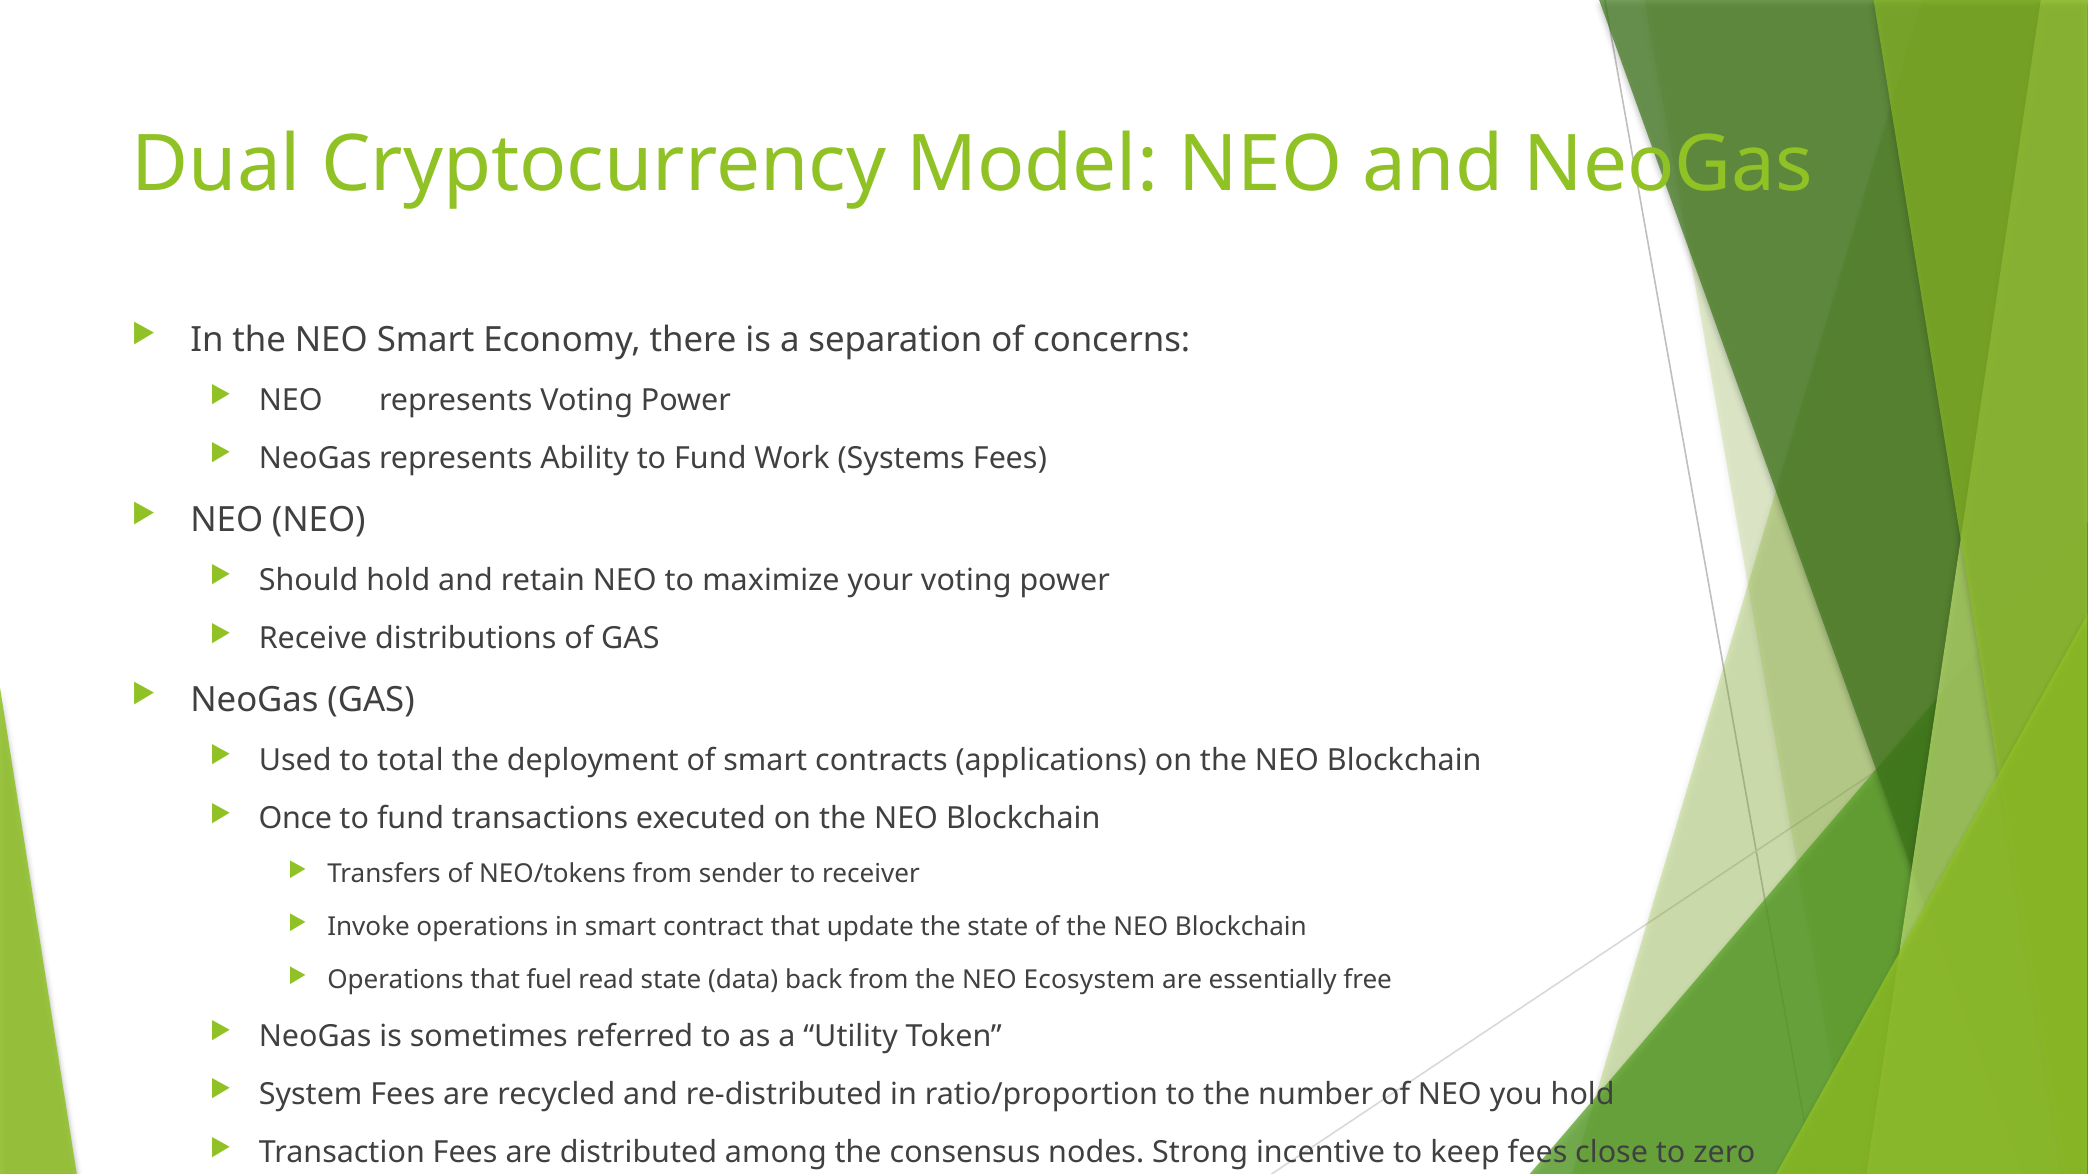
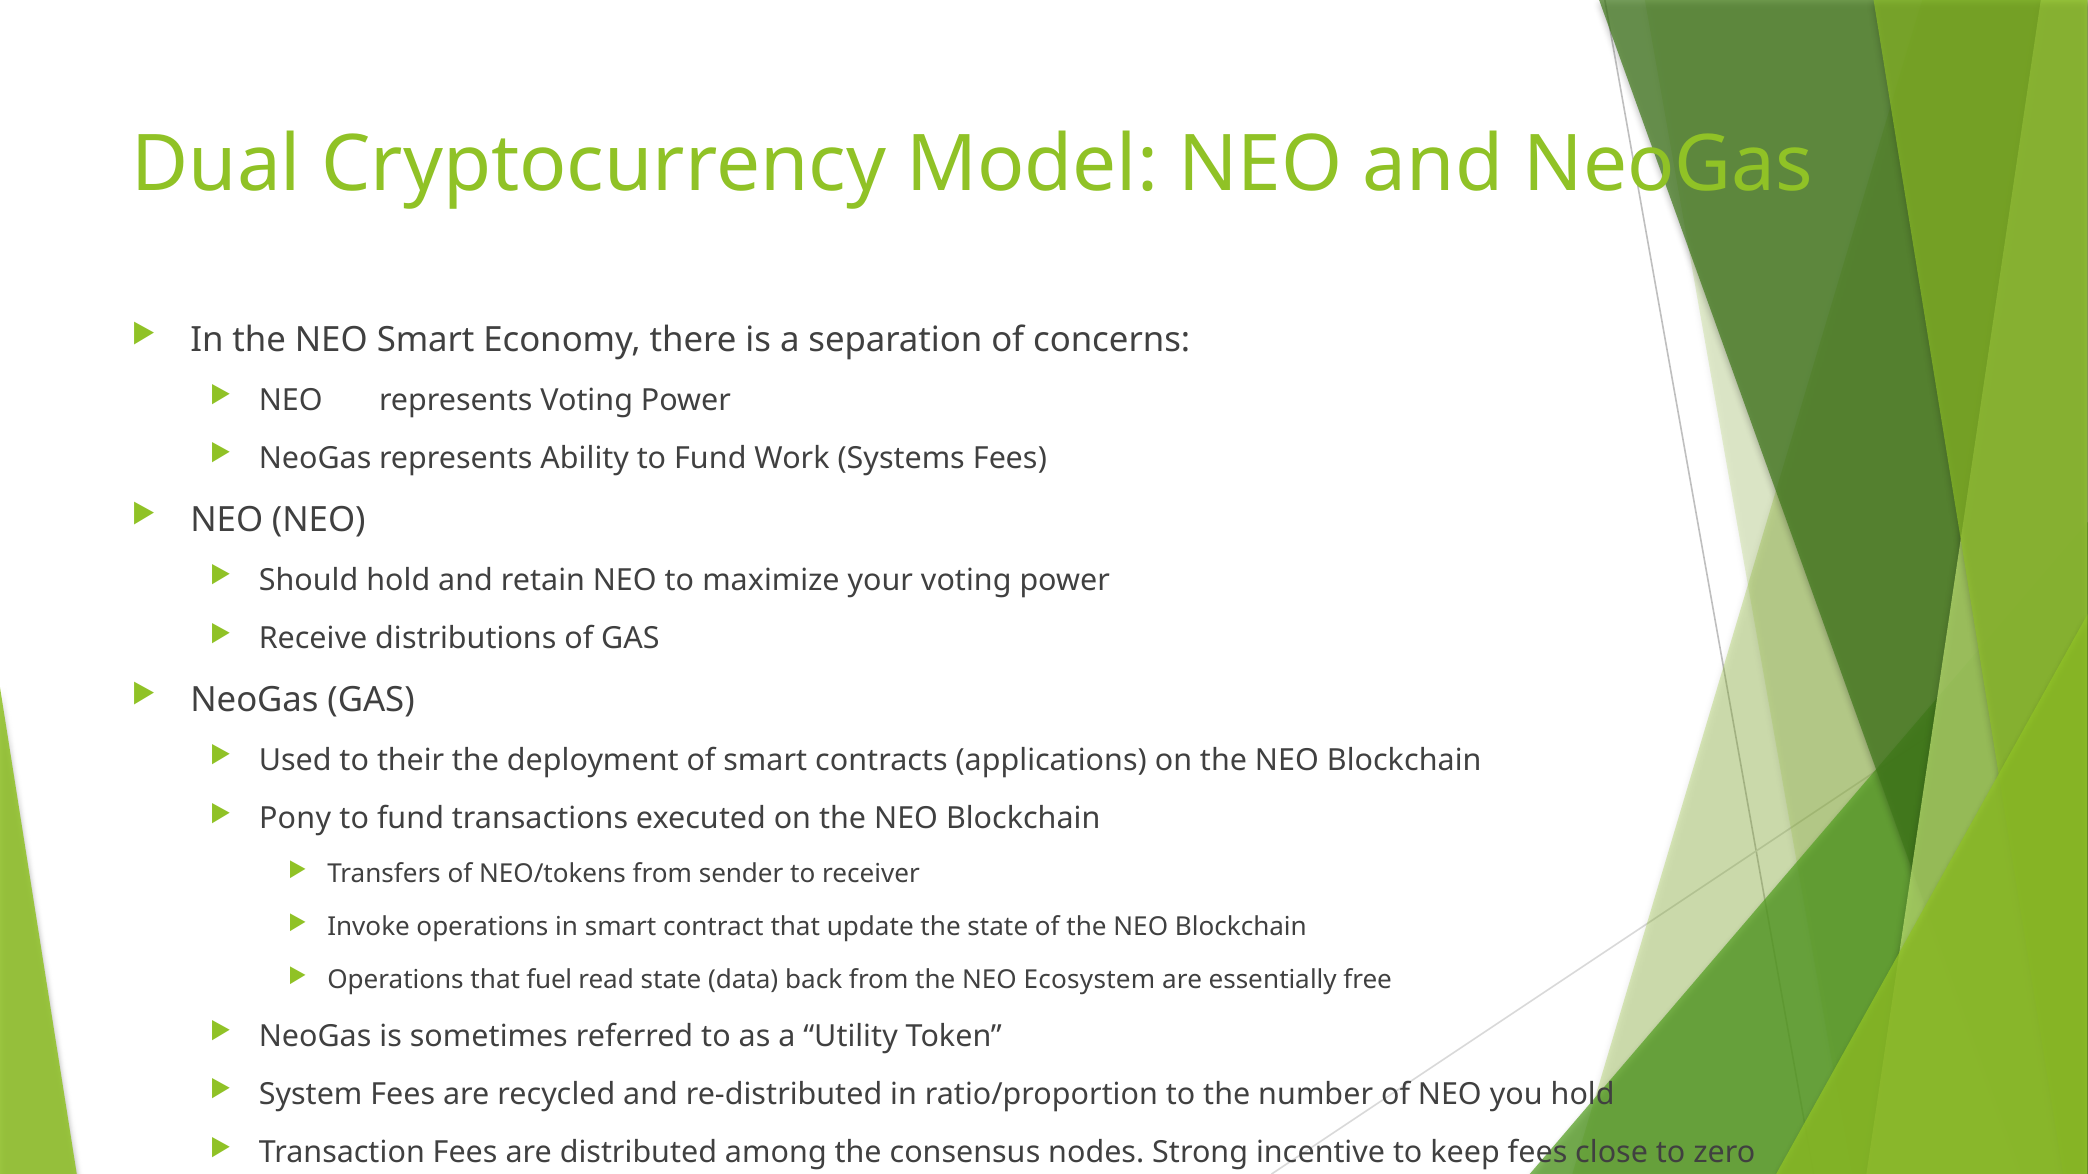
total: total -> their (411, 761)
Once: Once -> Pony (295, 819)
